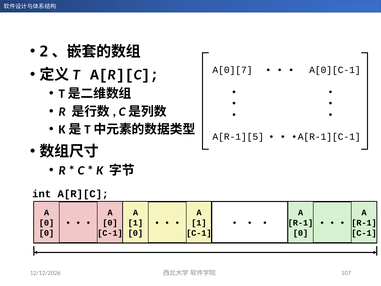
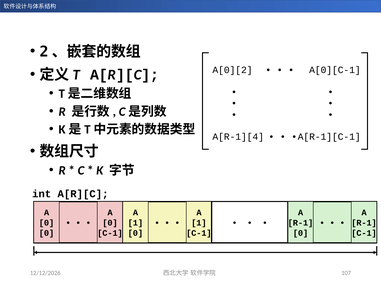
A[0][7: A[0][7 -> A[0][2 (232, 70)
A[R-1][5: A[R-1][5 -> A[R-1][4 (238, 137)
